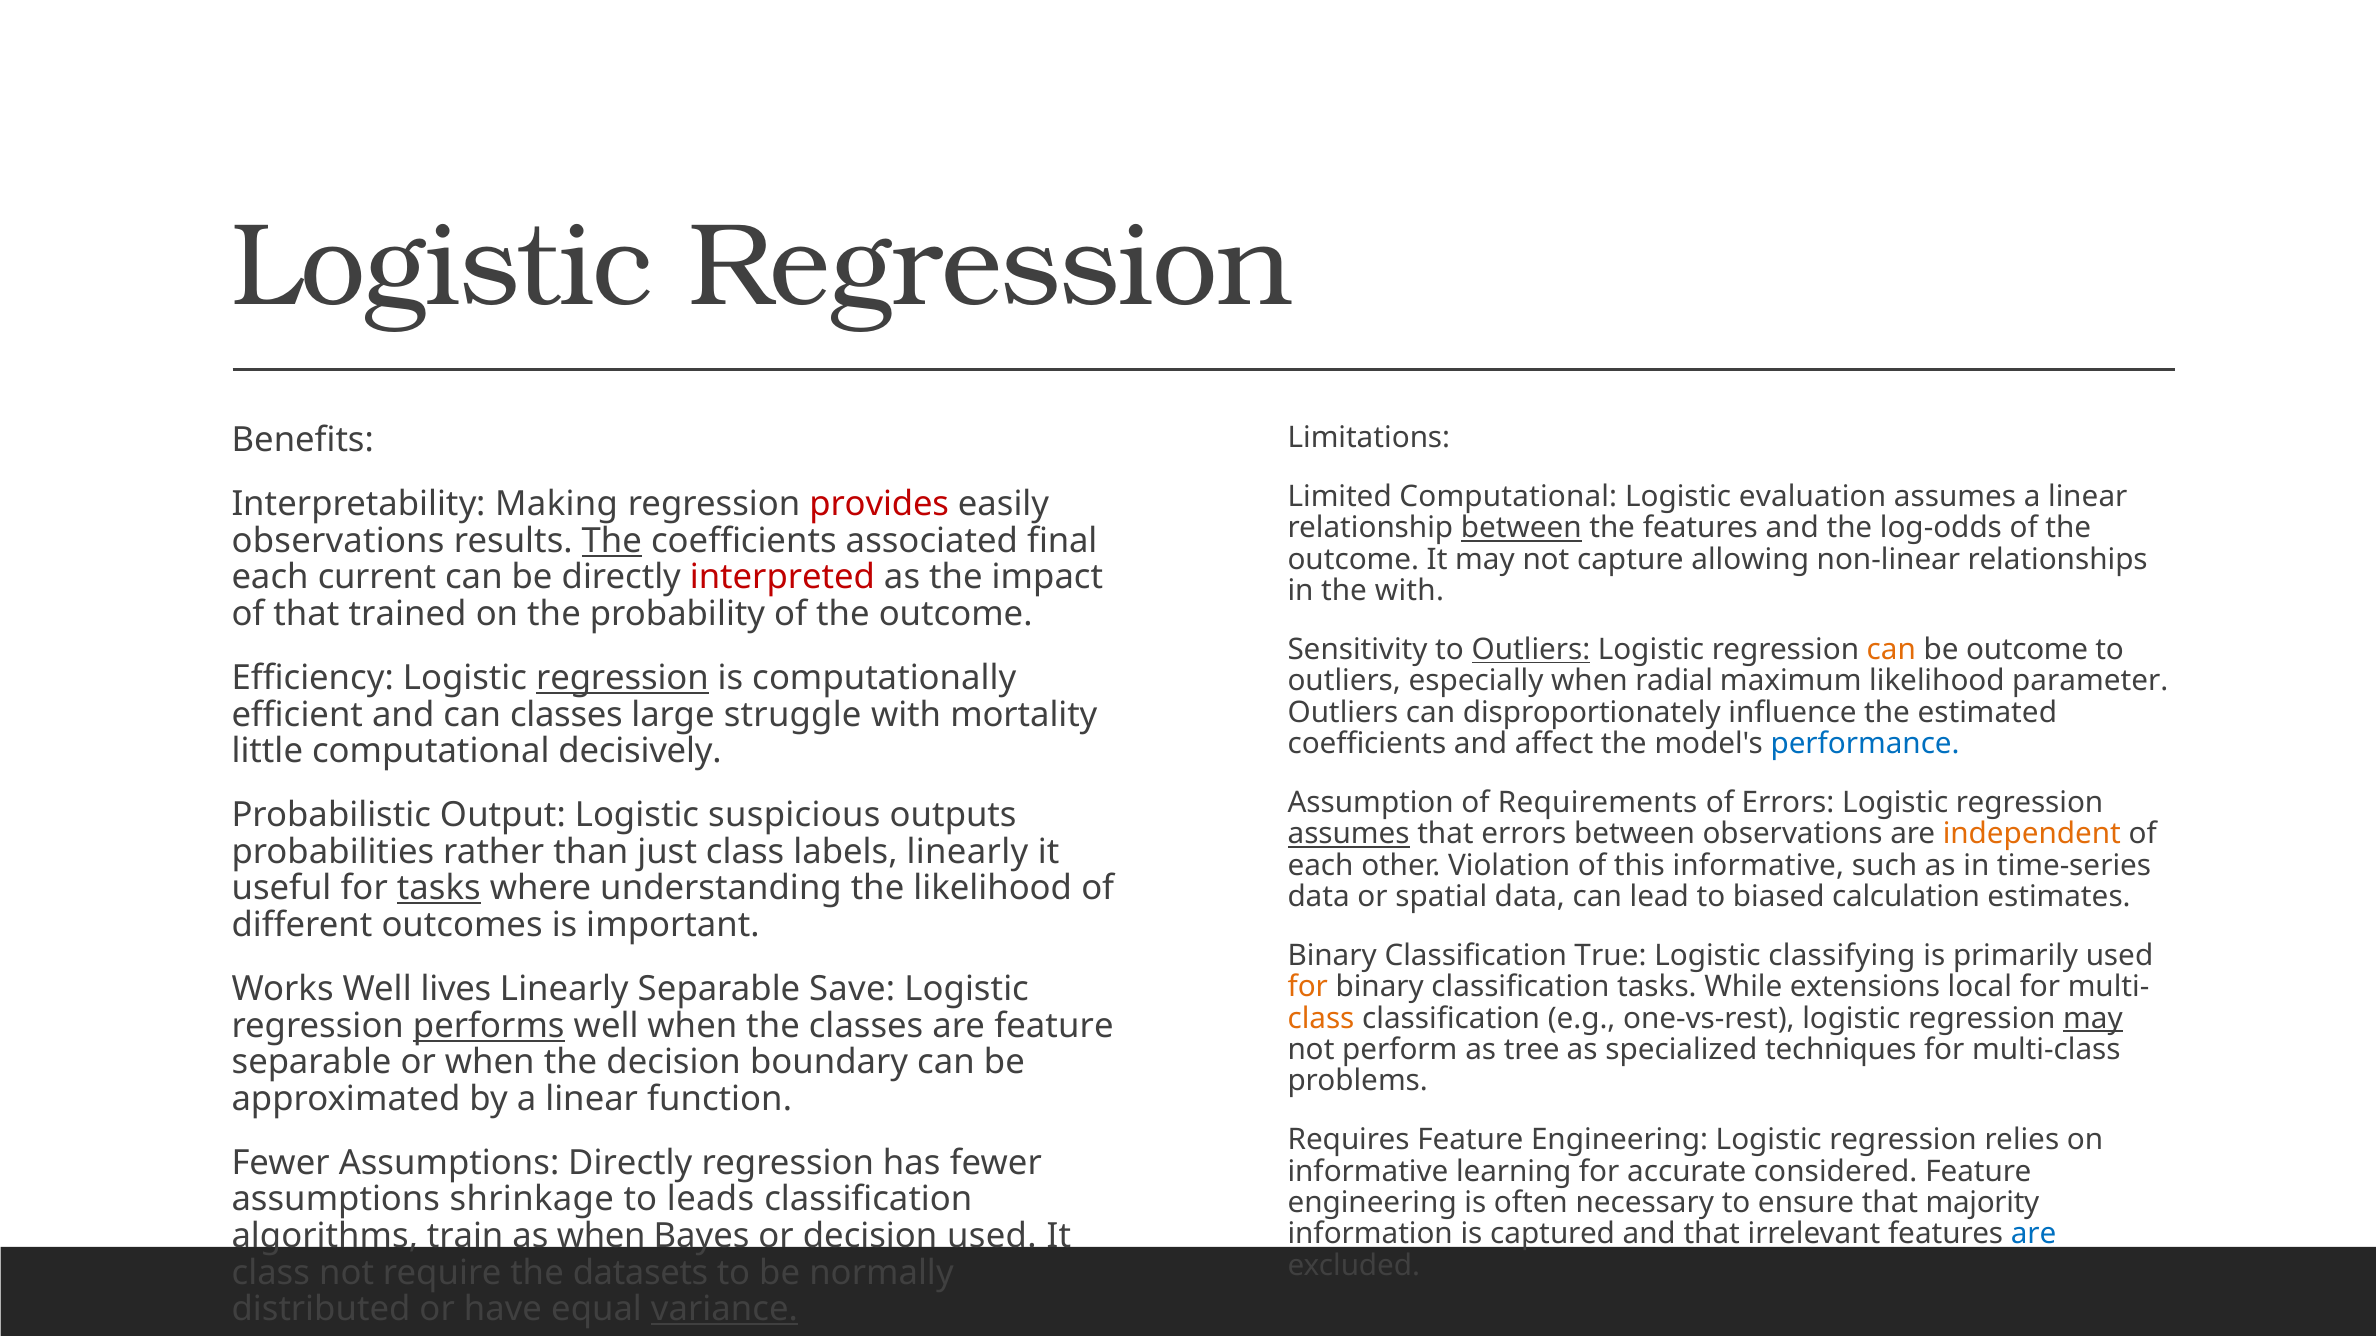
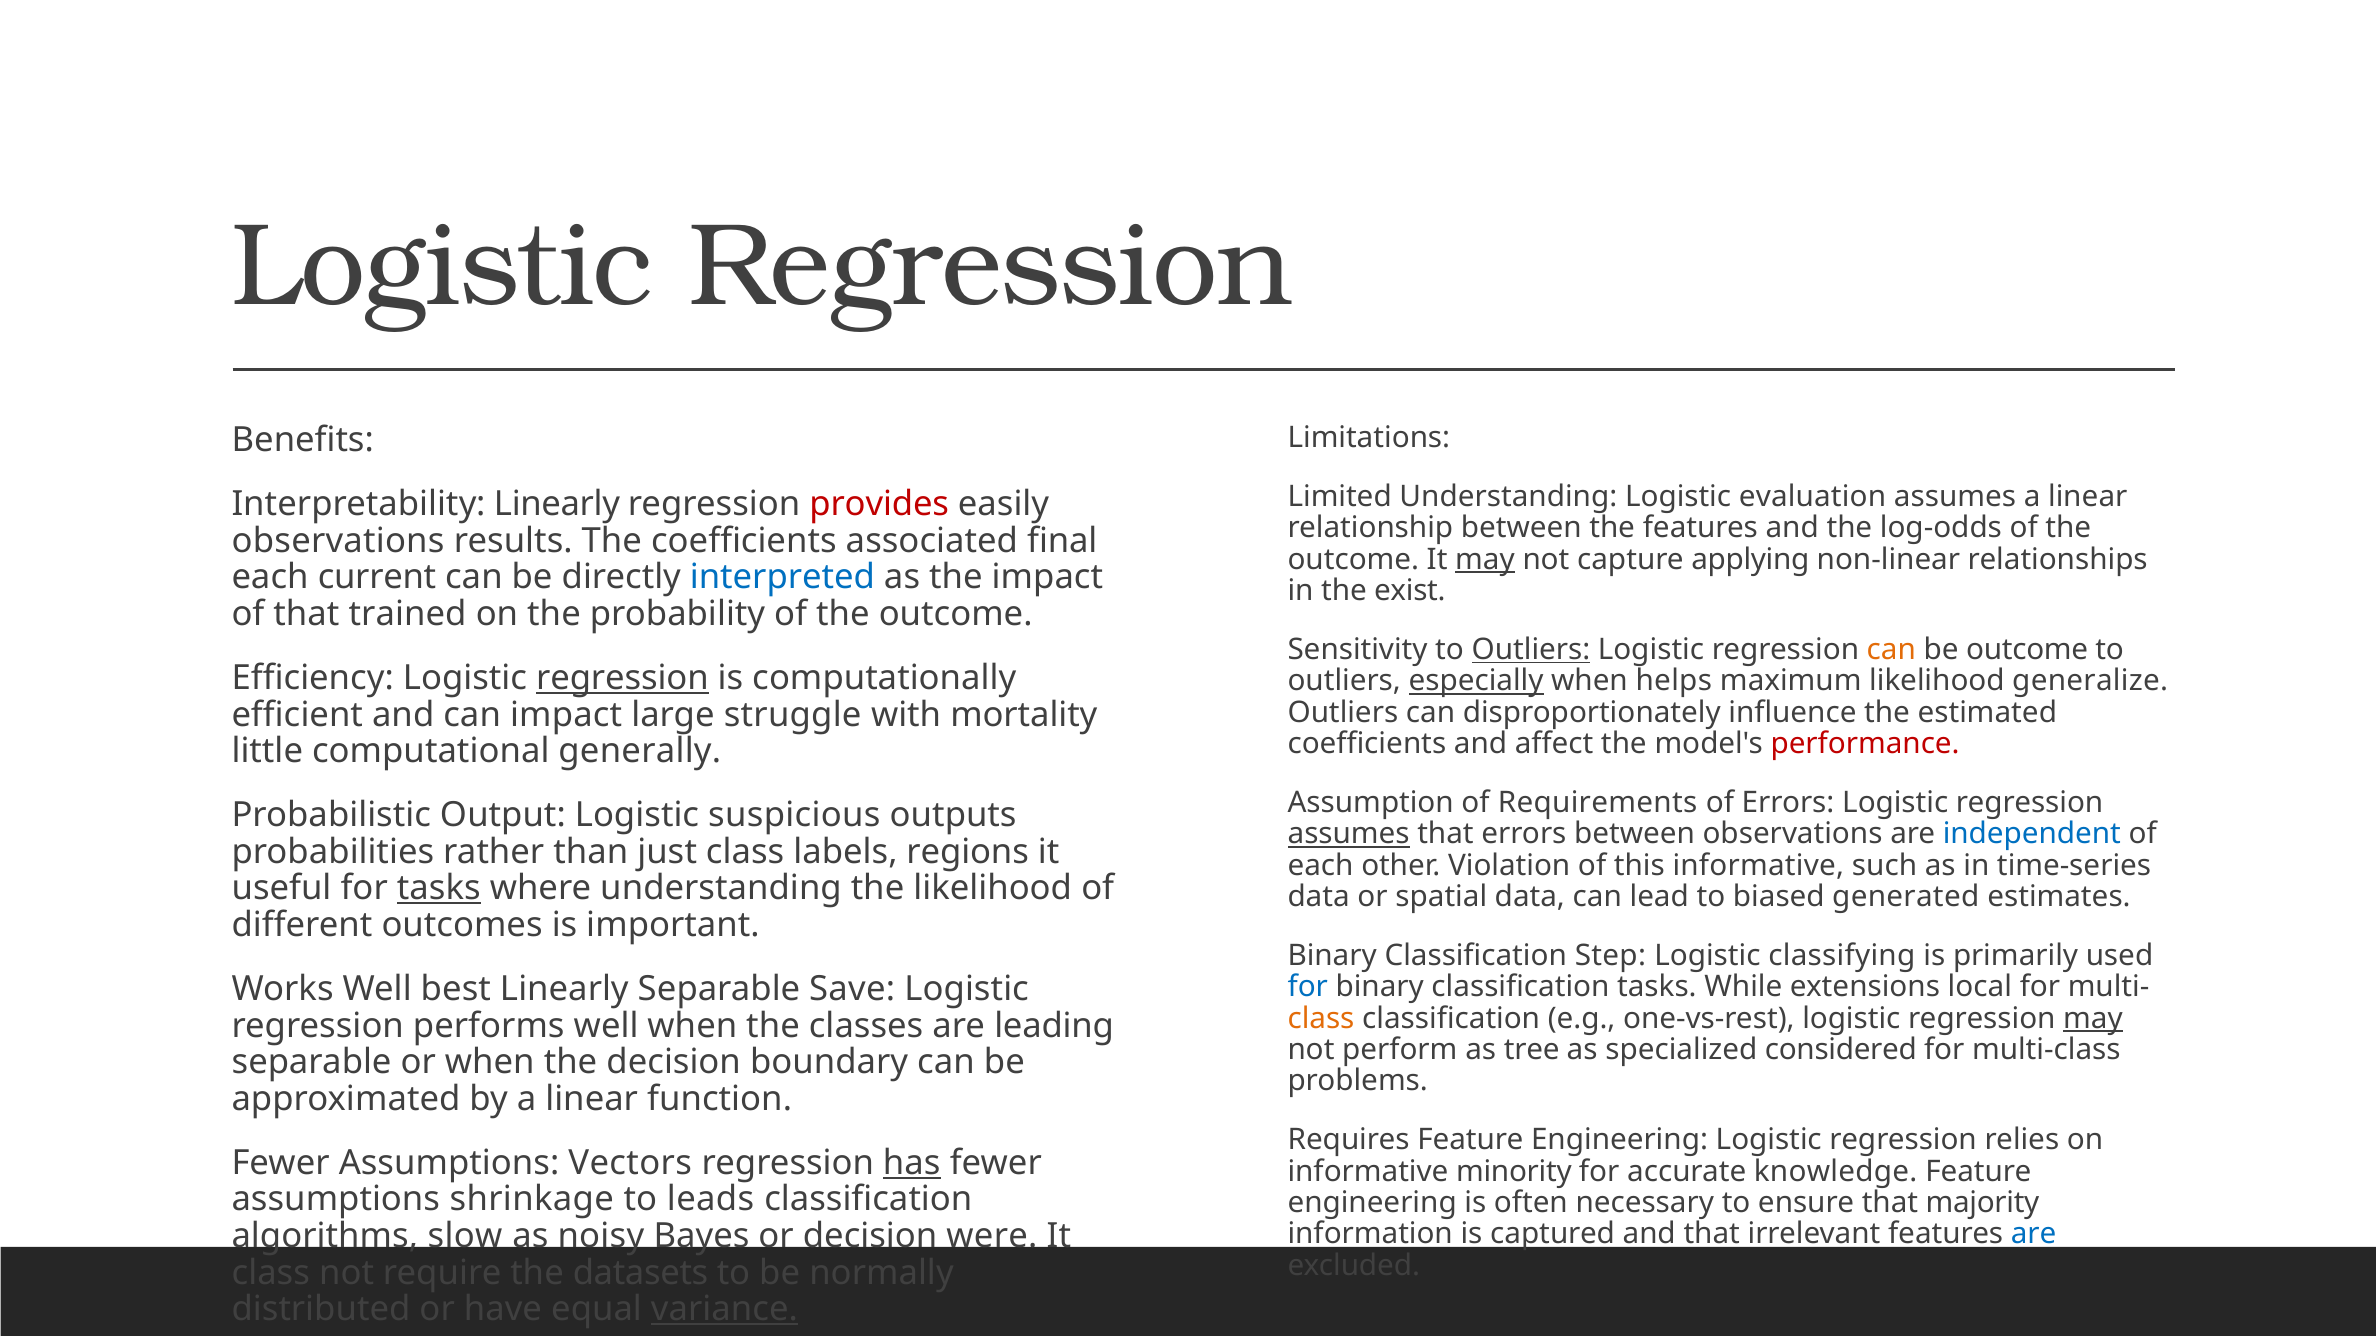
Limited Computational: Computational -> Understanding (1508, 497)
Interpretability Making: Making -> Linearly (557, 505)
between underline: present -> none (1521, 528)
The underline: present -> none (612, 541)
may underline: none -> present (1485, 560)
allowing: allowing -> applying (1750, 560)
interpreted colour: red -> blue (782, 578)
the with: with -> exist (1410, 591)
especially underline: none -> present (1476, 681)
radial: radial -> helps (1674, 681)
parameter: parameter -> generalize (2090, 681)
can classes: classes -> impact (566, 715)
performance colour: blue -> red (1865, 744)
decisively: decisively -> generally (640, 752)
independent colour: orange -> blue (2032, 834)
labels linearly: linearly -> regions (968, 852)
calculation: calculation -> generated (1906, 897)
True: True -> Step (1610, 956)
for colour: orange -> blue (1308, 987)
lives: lives -> best (456, 990)
performs underline: present -> none (489, 1026)
are feature: feature -> leading (1054, 1026)
techniques: techniques -> considered (1841, 1050)
Assumptions Directly: Directly -> Vectors (630, 1163)
has underline: none -> present (912, 1163)
learning: learning -> minority (1514, 1172)
considered: considered -> knowledge (1836, 1172)
train: train -> slow (465, 1237)
as when: when -> noisy (601, 1237)
decision used: used -> were (992, 1237)
